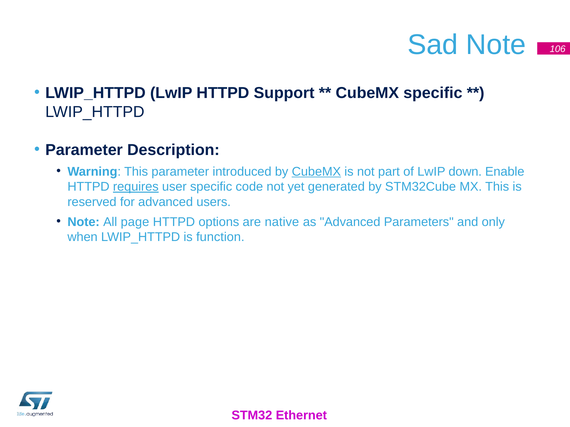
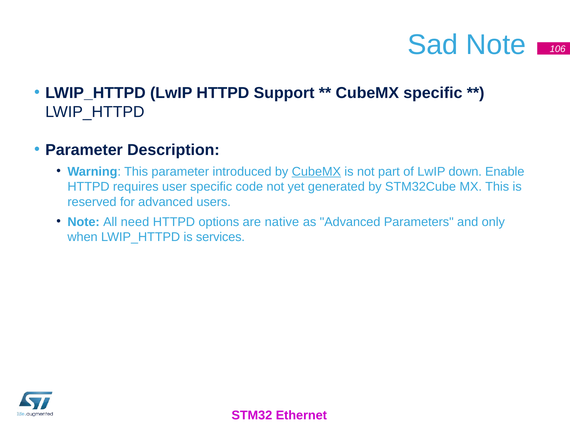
requires underline: present -> none (136, 187)
page: page -> need (135, 222)
function: function -> services (220, 237)
